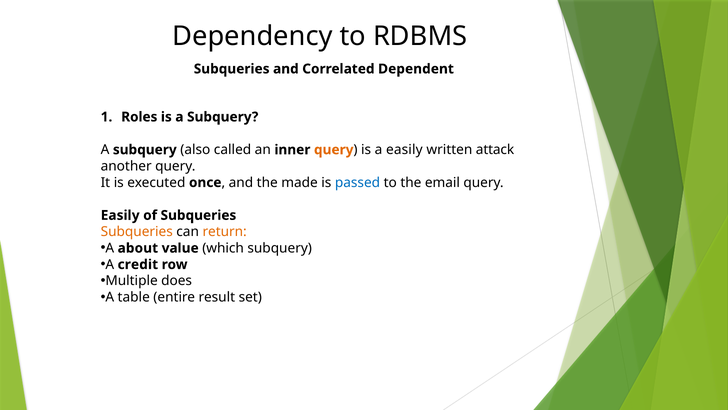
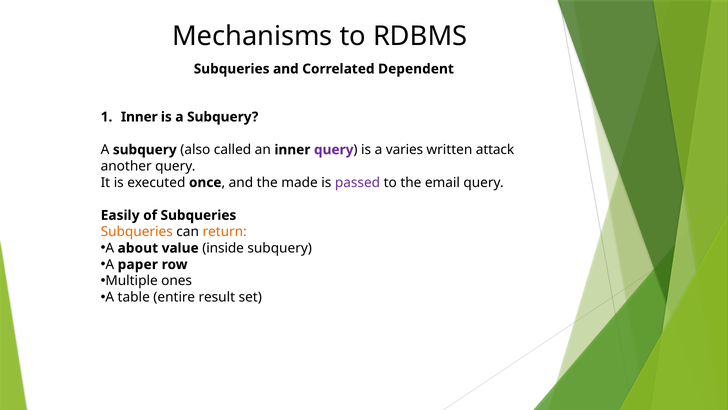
Dependency: Dependency -> Mechanisms (252, 36)
Roles: Roles -> Inner (139, 117)
query colour: orange -> purple (334, 150)
a easily: easily -> varies (404, 150)
passed colour: blue -> purple (358, 182)
which: which -> inside (223, 248)
credit: credit -> paper (138, 264)
does: does -> ones (177, 281)
